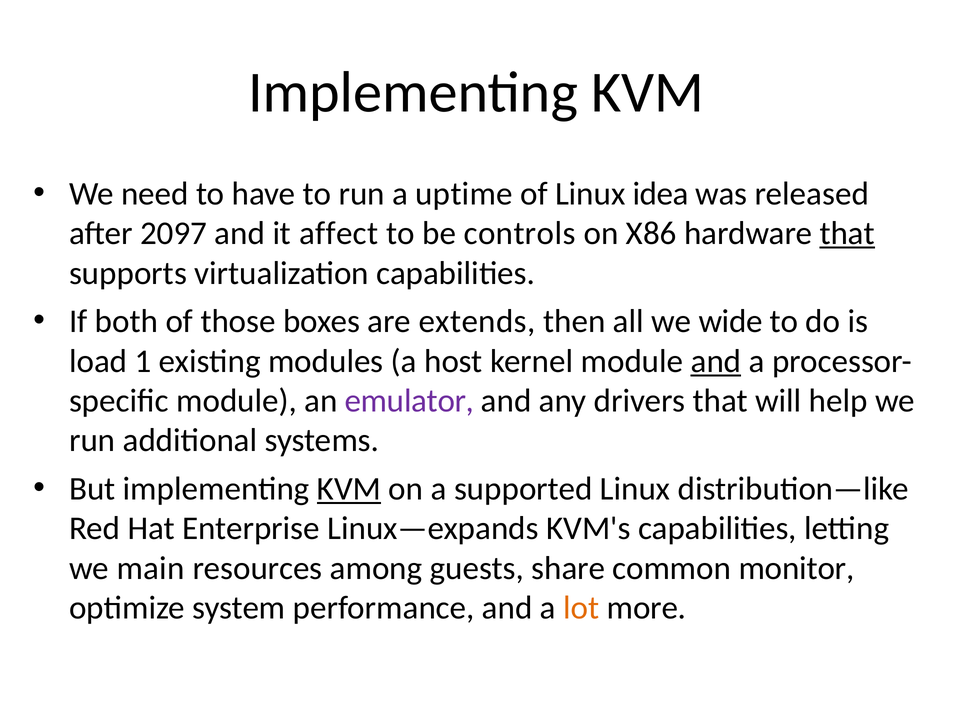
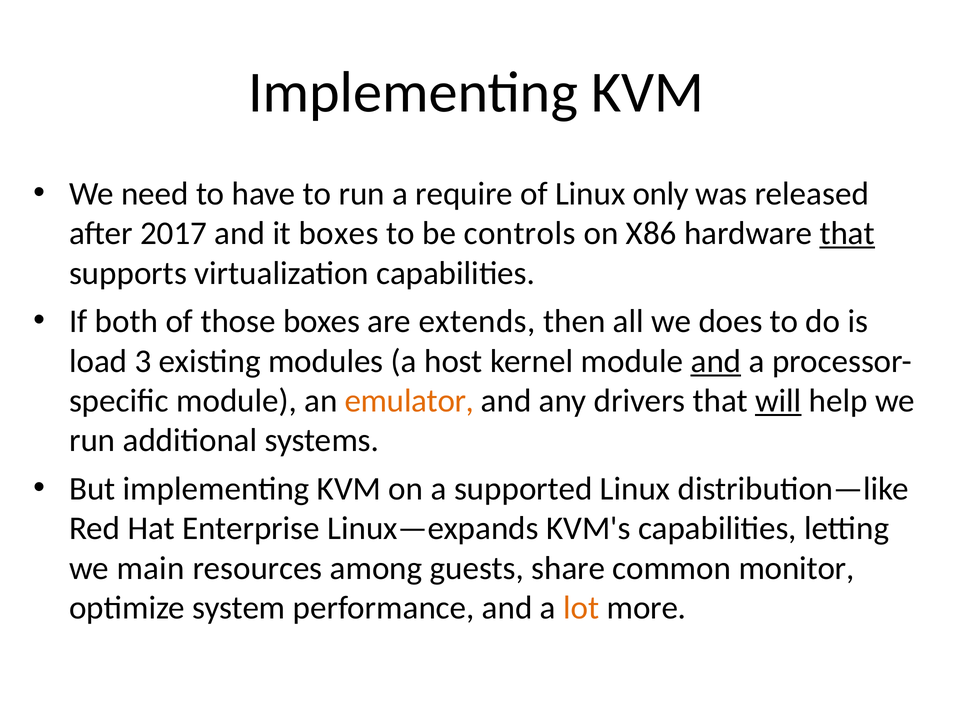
uptime: uptime -> require (464, 194)
idea: idea -> only (661, 194)
2097: 2097 -> 2017 (174, 233)
it affect: affect -> boxes (339, 233)
wide: wide -> does (731, 321)
1: 1 -> 3 (143, 361)
emulator colour: purple -> orange (409, 401)
will underline: none -> present (778, 401)
KVM underline: present -> none (349, 489)
